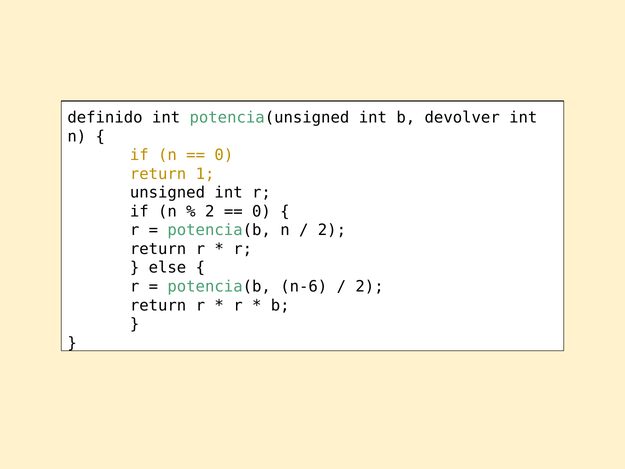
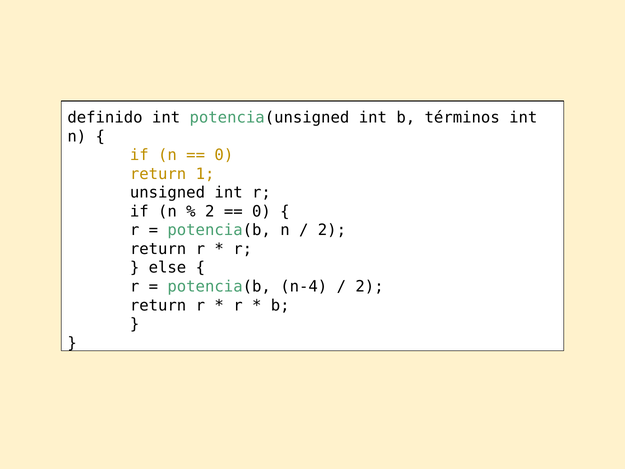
devolver: devolver -> términos (462, 118)
n-6: n-6 -> n-4 (304, 286)
